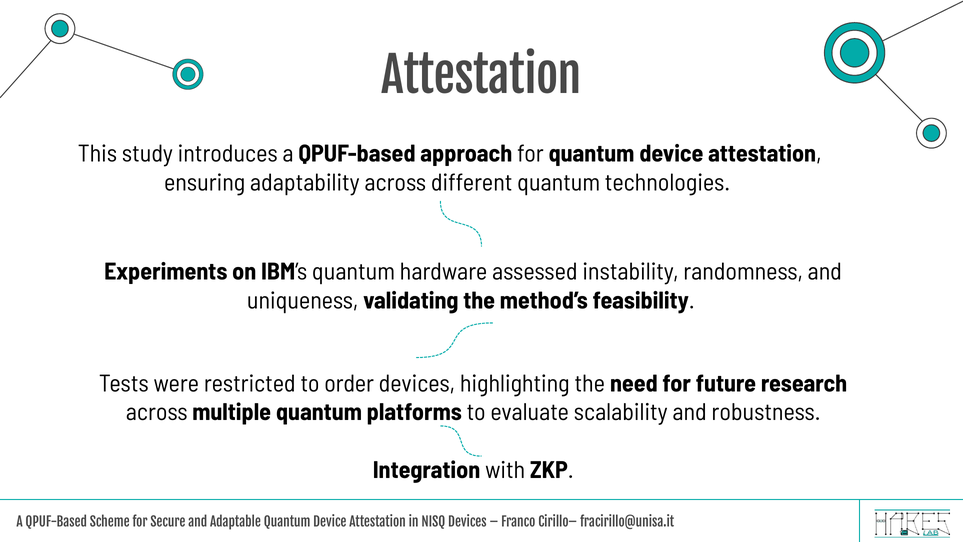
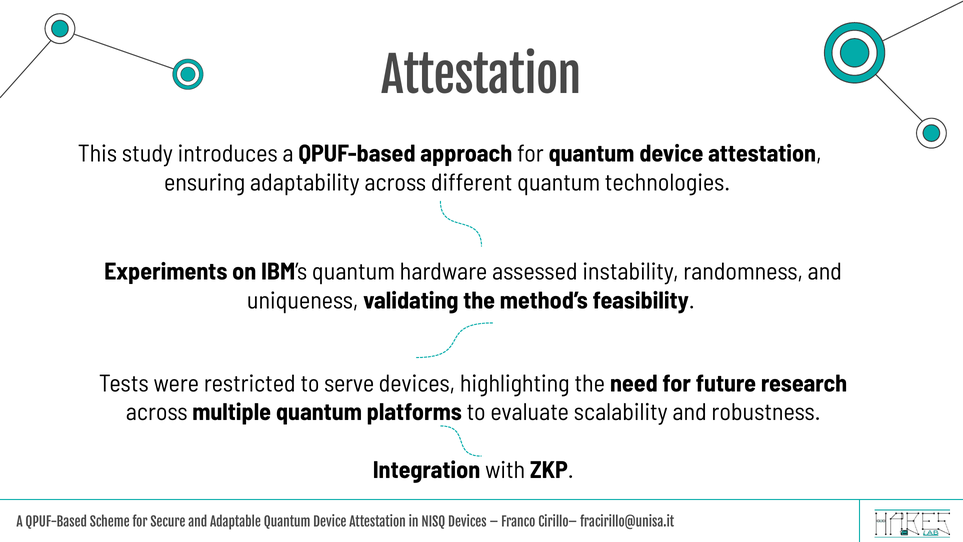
order: order -> serve (349, 383)
